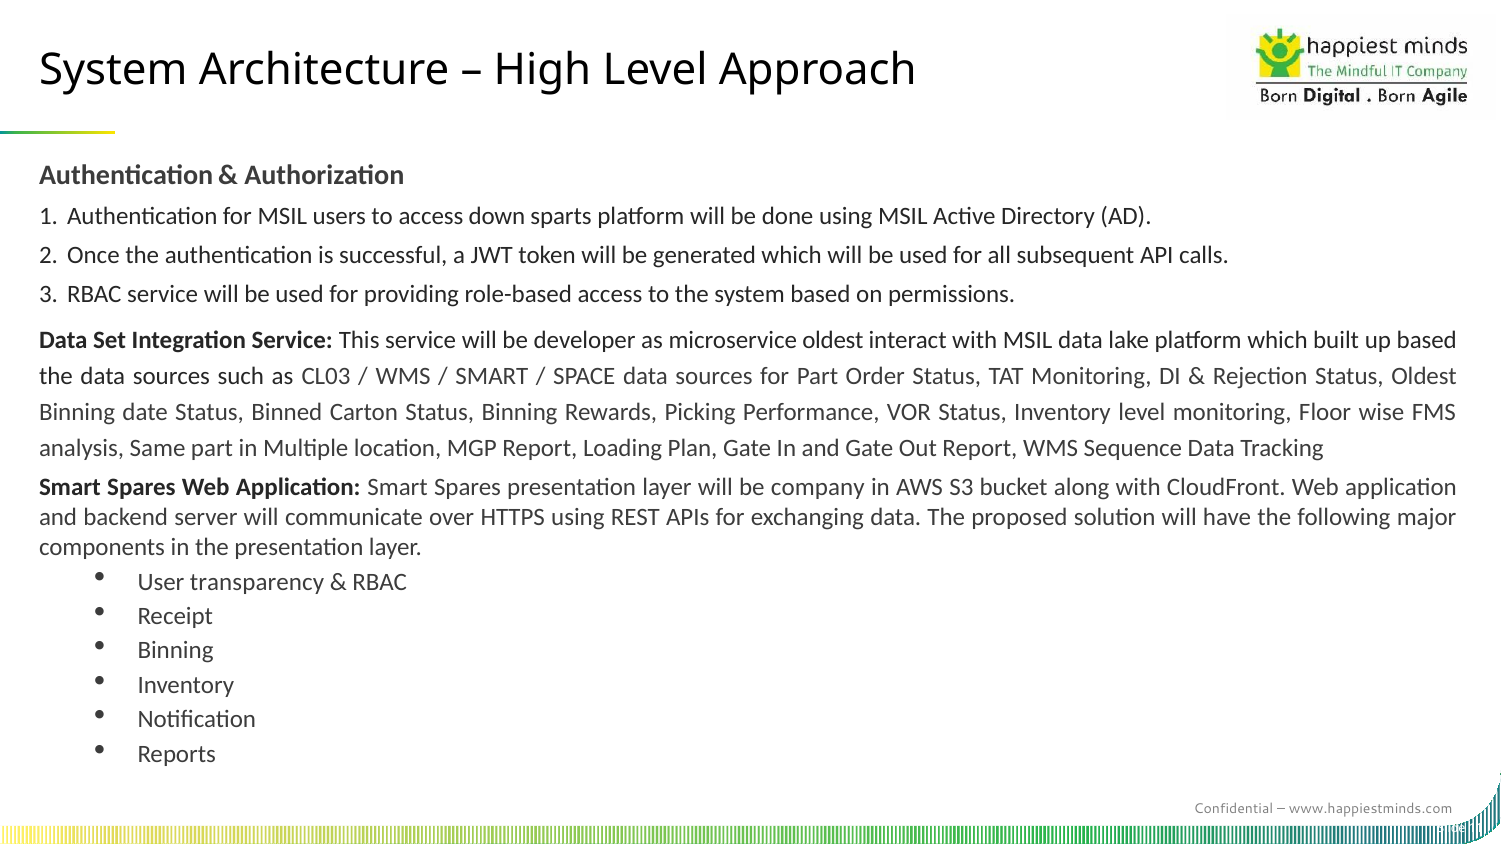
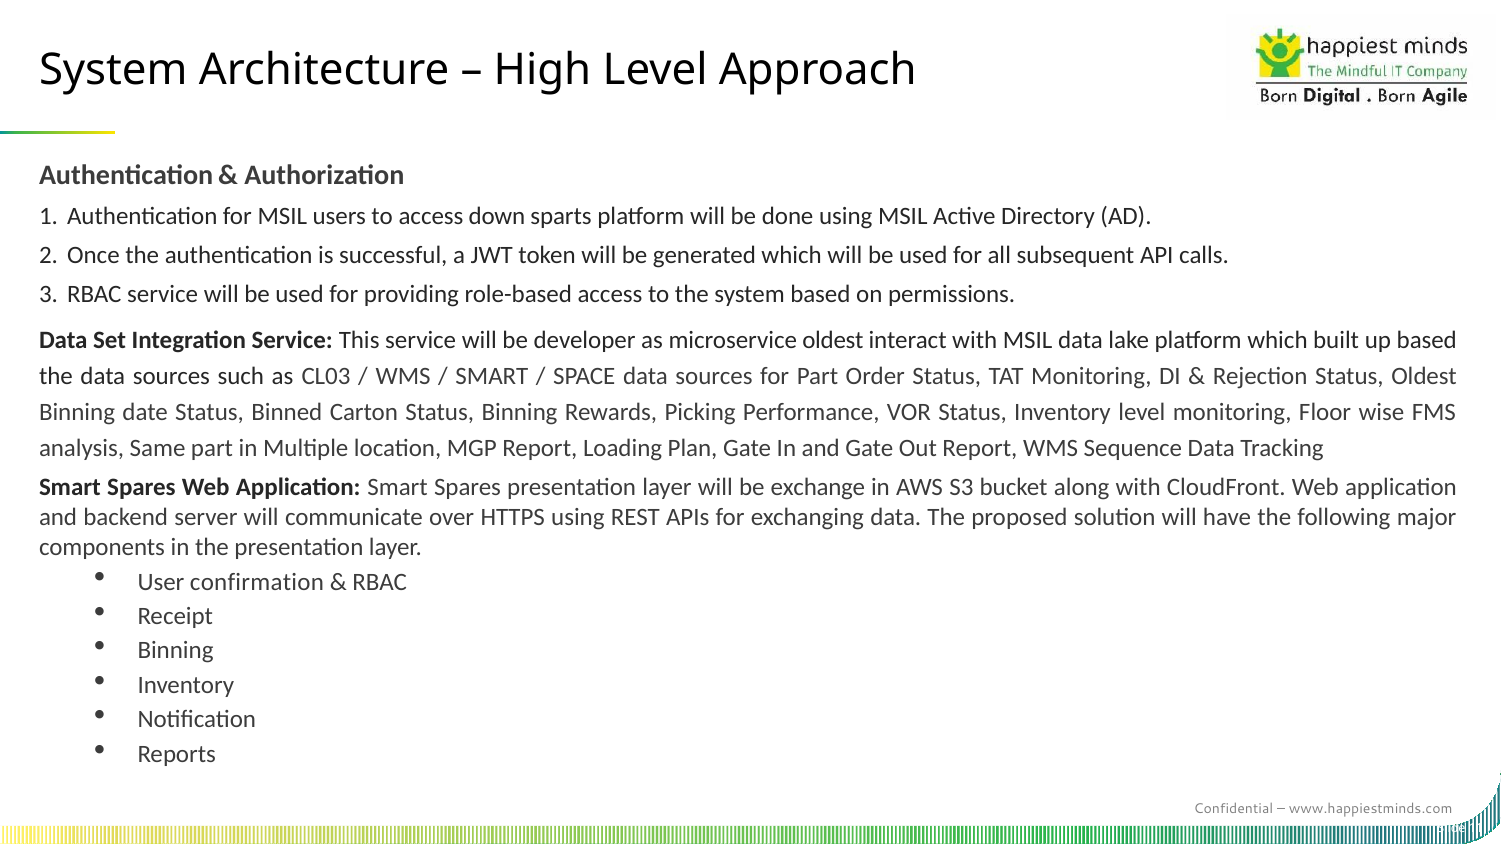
company: company -> exchange (818, 487)
transparency: transparency -> confirmation (257, 582)
